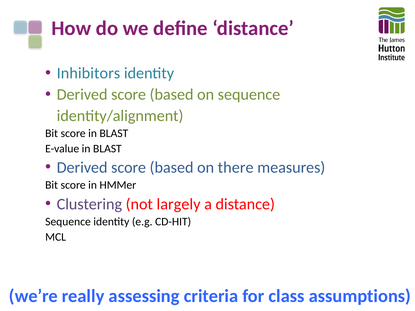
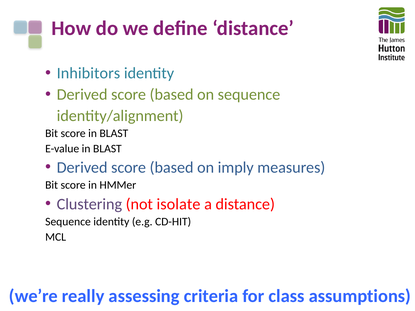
there: there -> imply (236, 168)
largely: largely -> isolate (178, 204)
